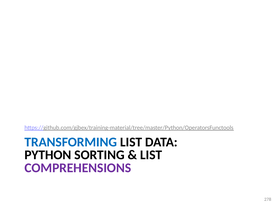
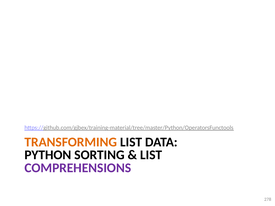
TRANSFORMING colour: blue -> orange (71, 142)
